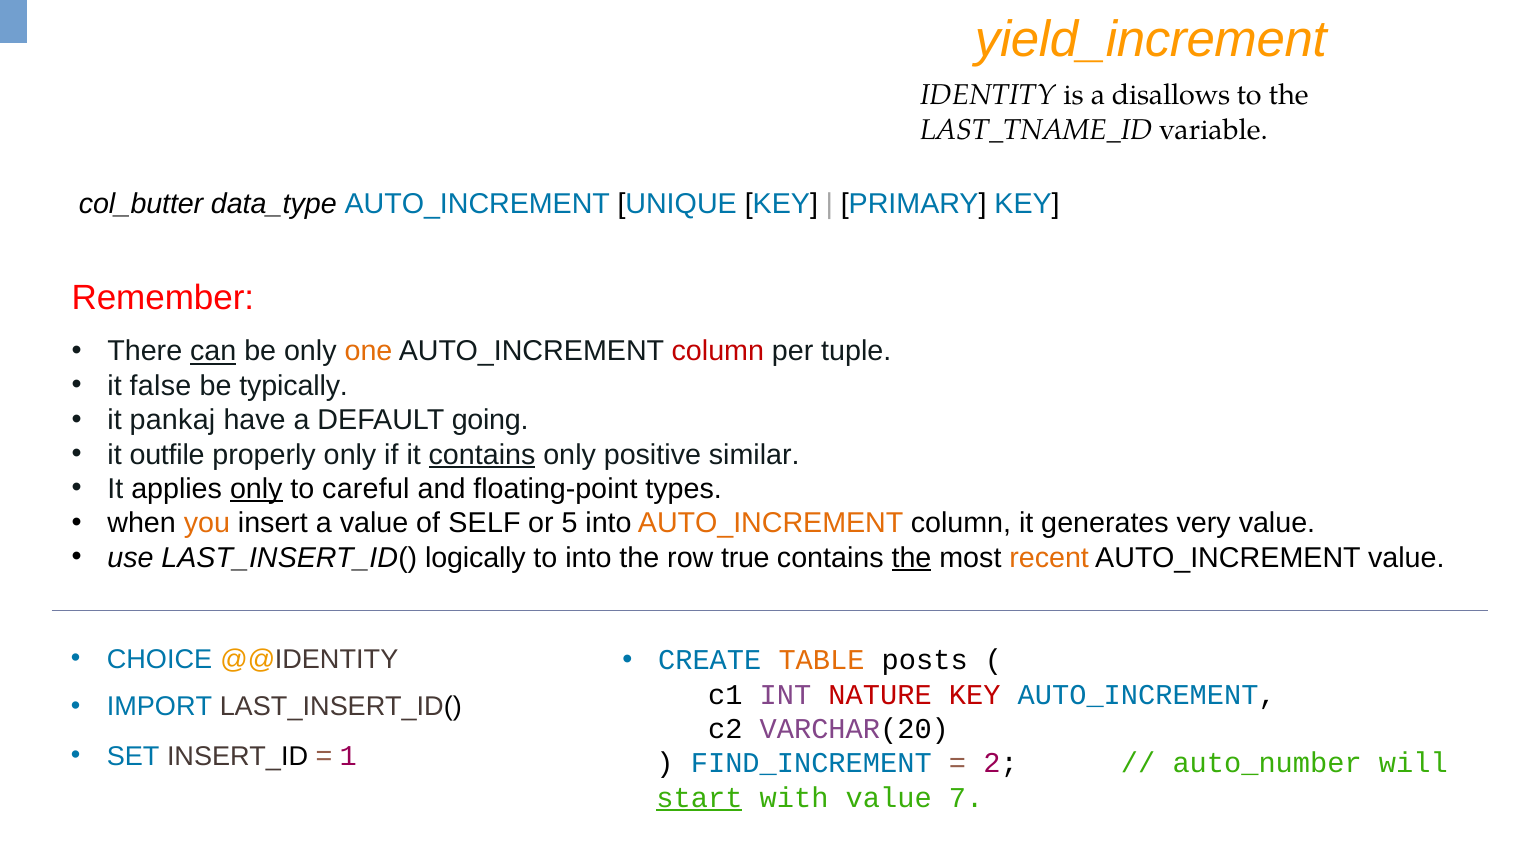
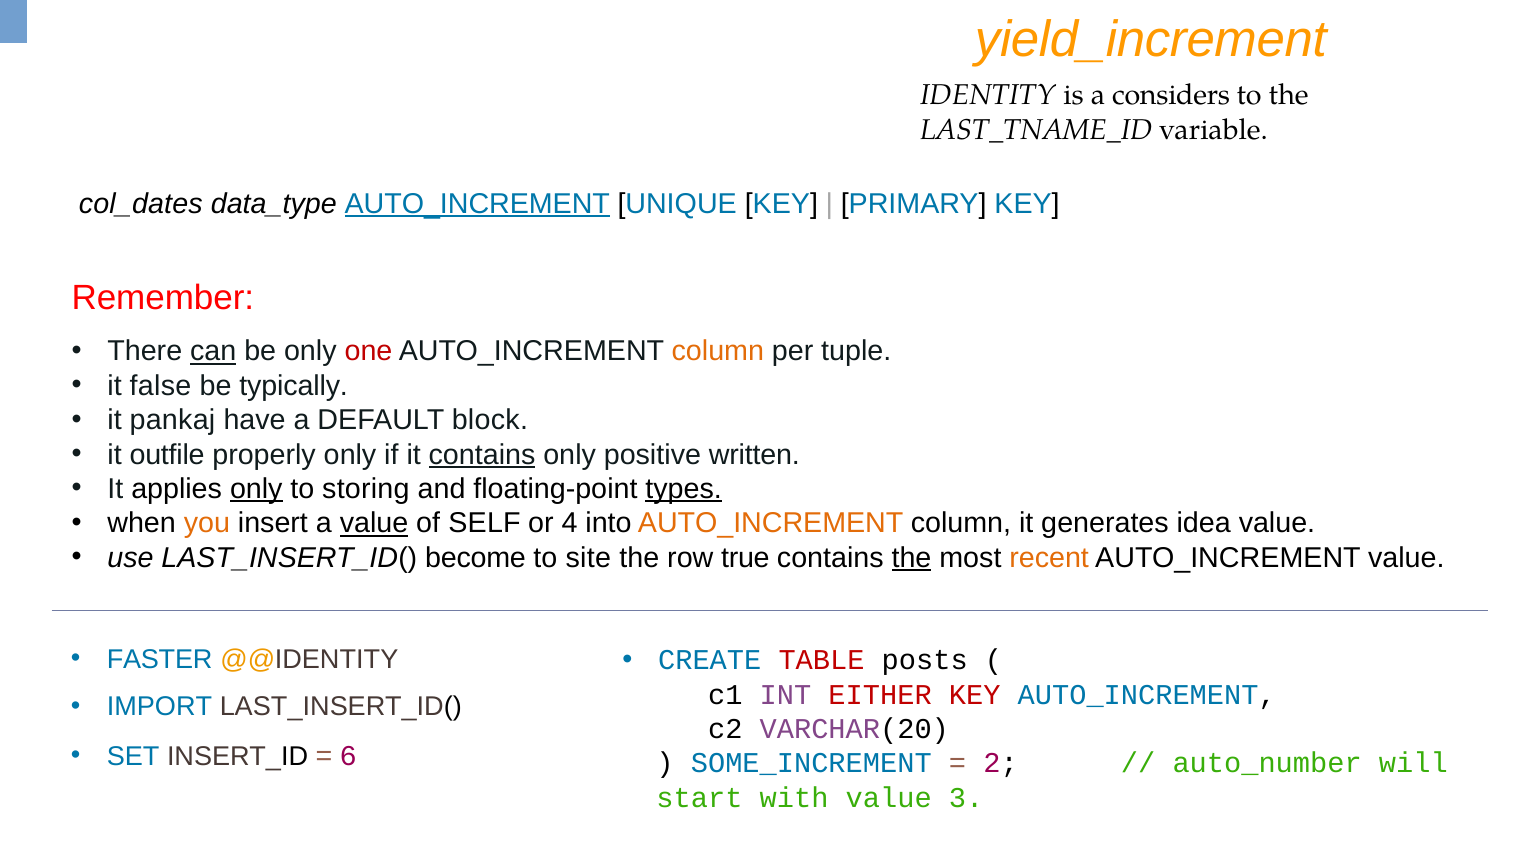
disallows: disallows -> considers (1171, 95)
col_butter: col_butter -> col_dates (141, 204)
AUTO_INCREMENT underline: none -> present (477, 204)
one colour: orange -> red (369, 351)
column colour: red -> orange (718, 351)
going: going -> block (490, 420)
similar: similar -> written (754, 455)
careful: careful -> storing (366, 489)
types underline: none -> present (684, 489)
value underline: none -> present (374, 523)
5: 5 -> 4 (570, 523)
very: very -> idea (1204, 523)
logically: logically -> become (476, 558)
to into: into -> site (588, 558)
CHOICE: CHOICE -> FASTER (160, 659)
TABLE colour: orange -> red (822, 660)
NATURE: NATURE -> EITHER (880, 695)
1: 1 -> 6 (348, 756)
FIND_INCREMENT: FIND_INCREMENT -> SOME_INCREMENT (811, 764)
start underline: present -> none (699, 798)
7: 7 -> 3 (966, 798)
